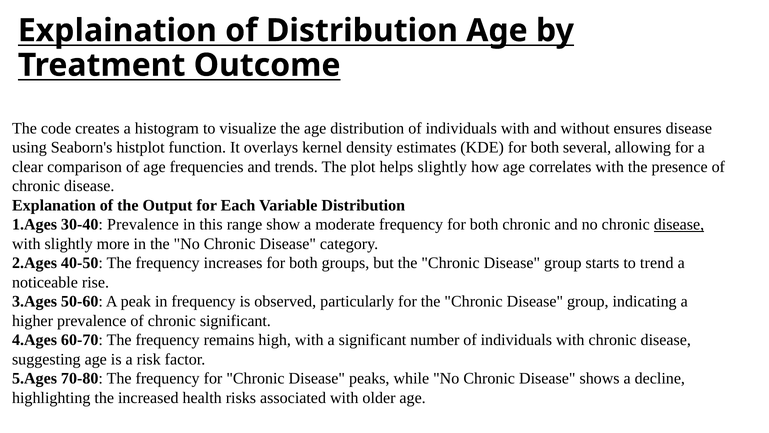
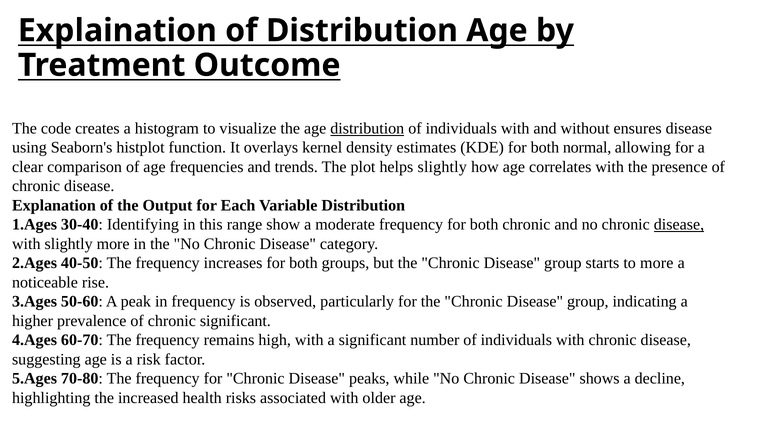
distribution underline: none -> present (367, 128)
several: several -> normal (587, 148)
30-40 Prevalence: Prevalence -> Identifying (143, 224)
to trend: trend -> more (657, 263)
